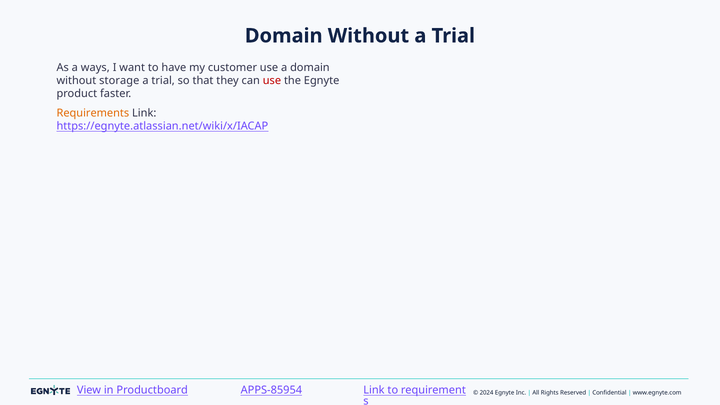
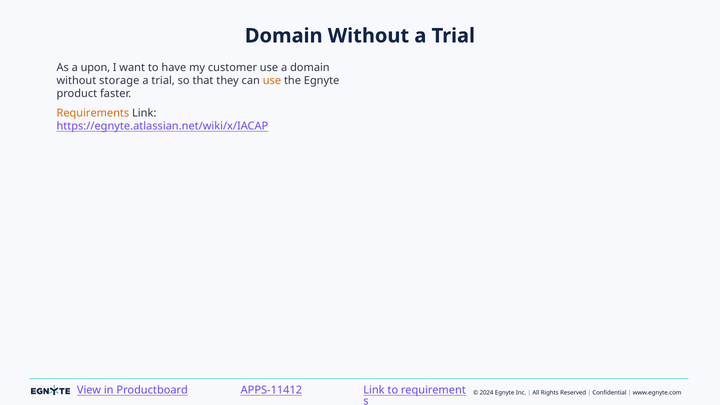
ways: ways -> upon (95, 67)
use colour: red -> orange (272, 81)
APPS-85954: APPS-85954 -> APPS-11412 (271, 390)
